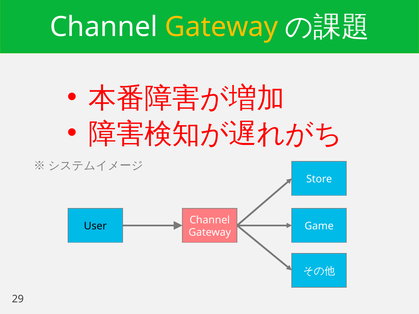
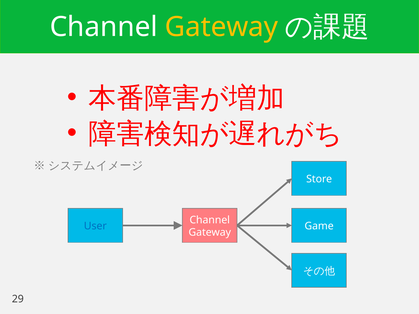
User colour: black -> blue (95, 226)
